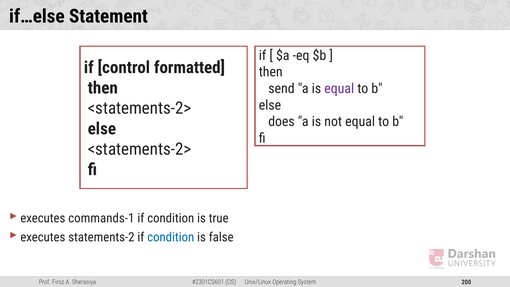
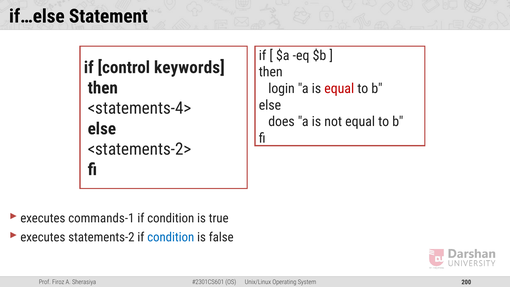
formatted: formatted -> keywords (189, 67)
send: send -> login (281, 89)
equal colour: purple -> red (339, 89)
<statements-2>: <statements-2> -> <statements-4> (140, 108)
